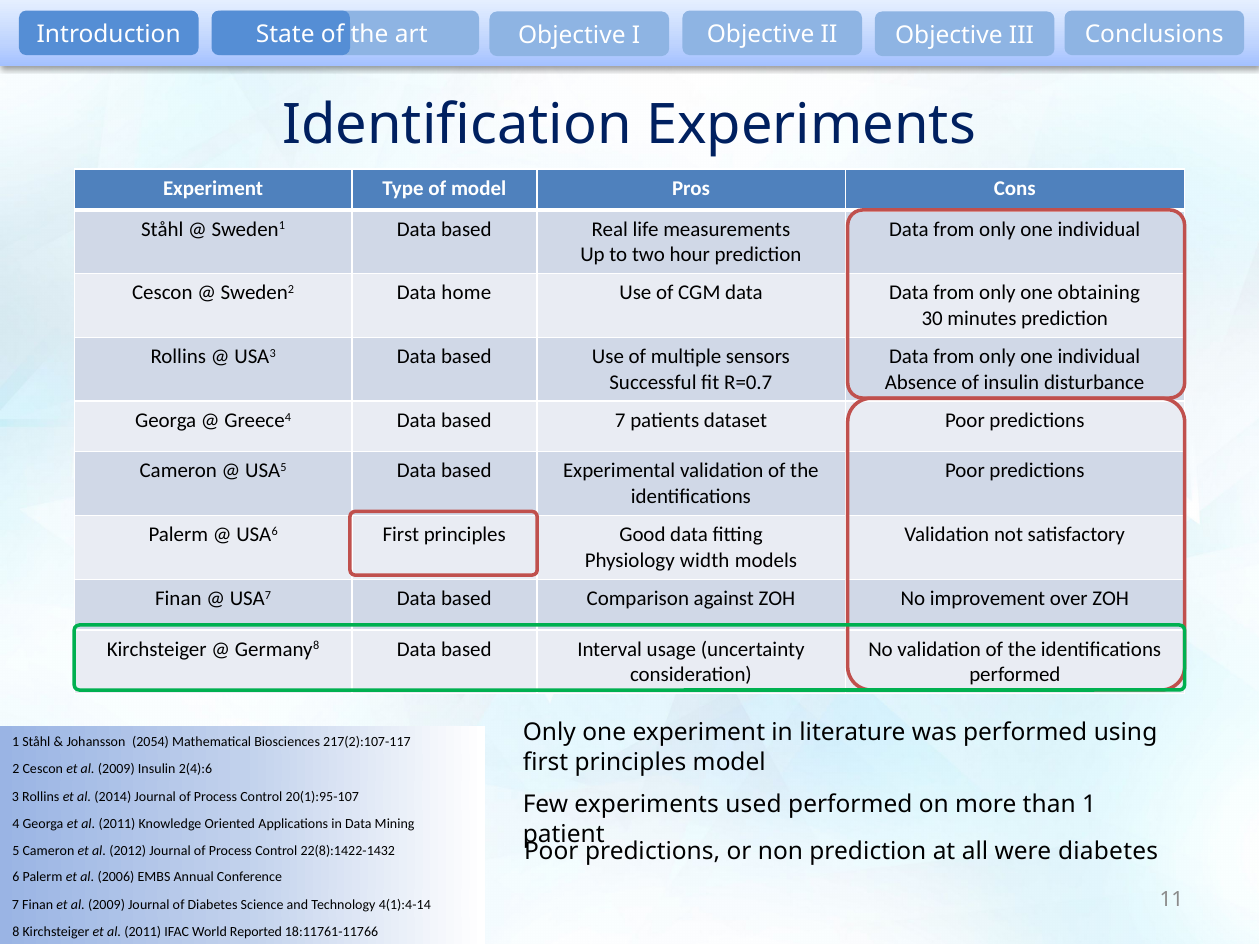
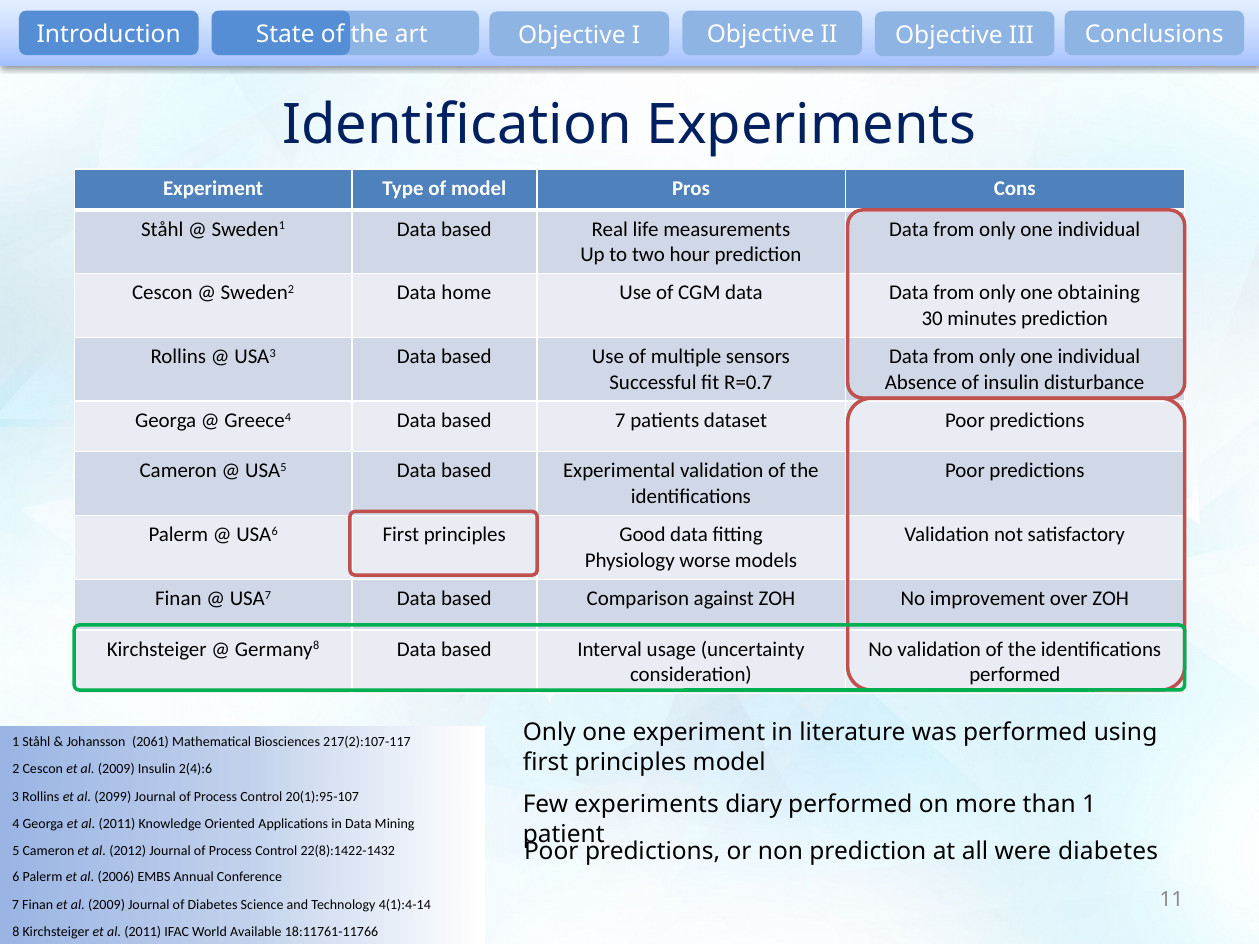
width: width -> worse (705, 561)
2054: 2054 -> 2061 (151, 742)
2014: 2014 -> 2099 (113, 797)
used: used -> diary (754, 805)
Reported: Reported -> Available (256, 932)
